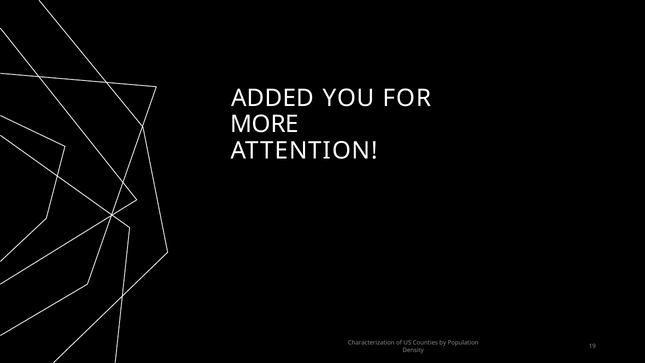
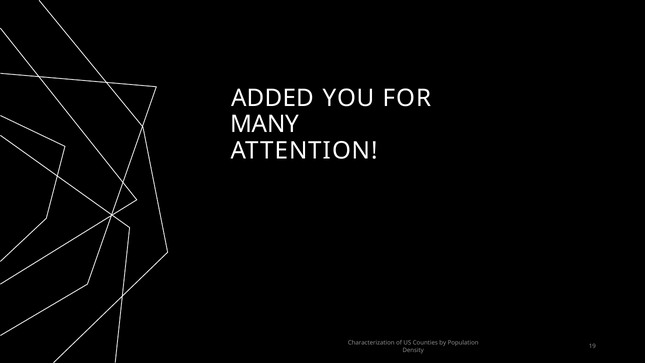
MORE: MORE -> MANY (265, 124)
